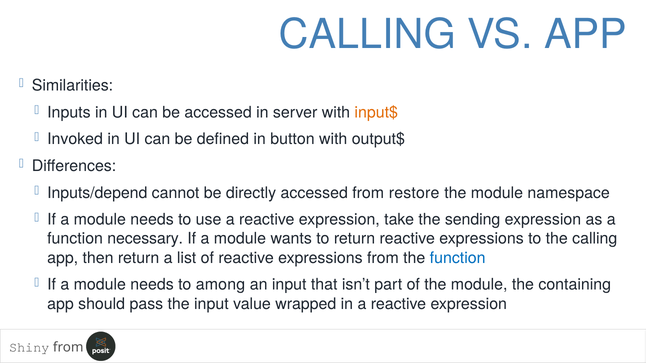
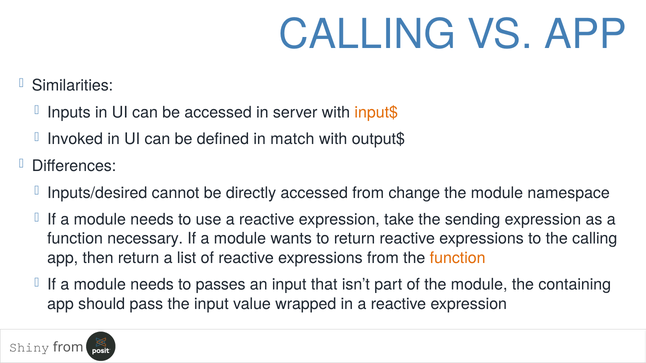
button: button -> match (292, 139)
Inputs/depend: Inputs/depend -> Inputs/desired (97, 193)
restore: restore -> change (414, 193)
function colour: blue -> orange (458, 258)
among: among -> passes (221, 285)
